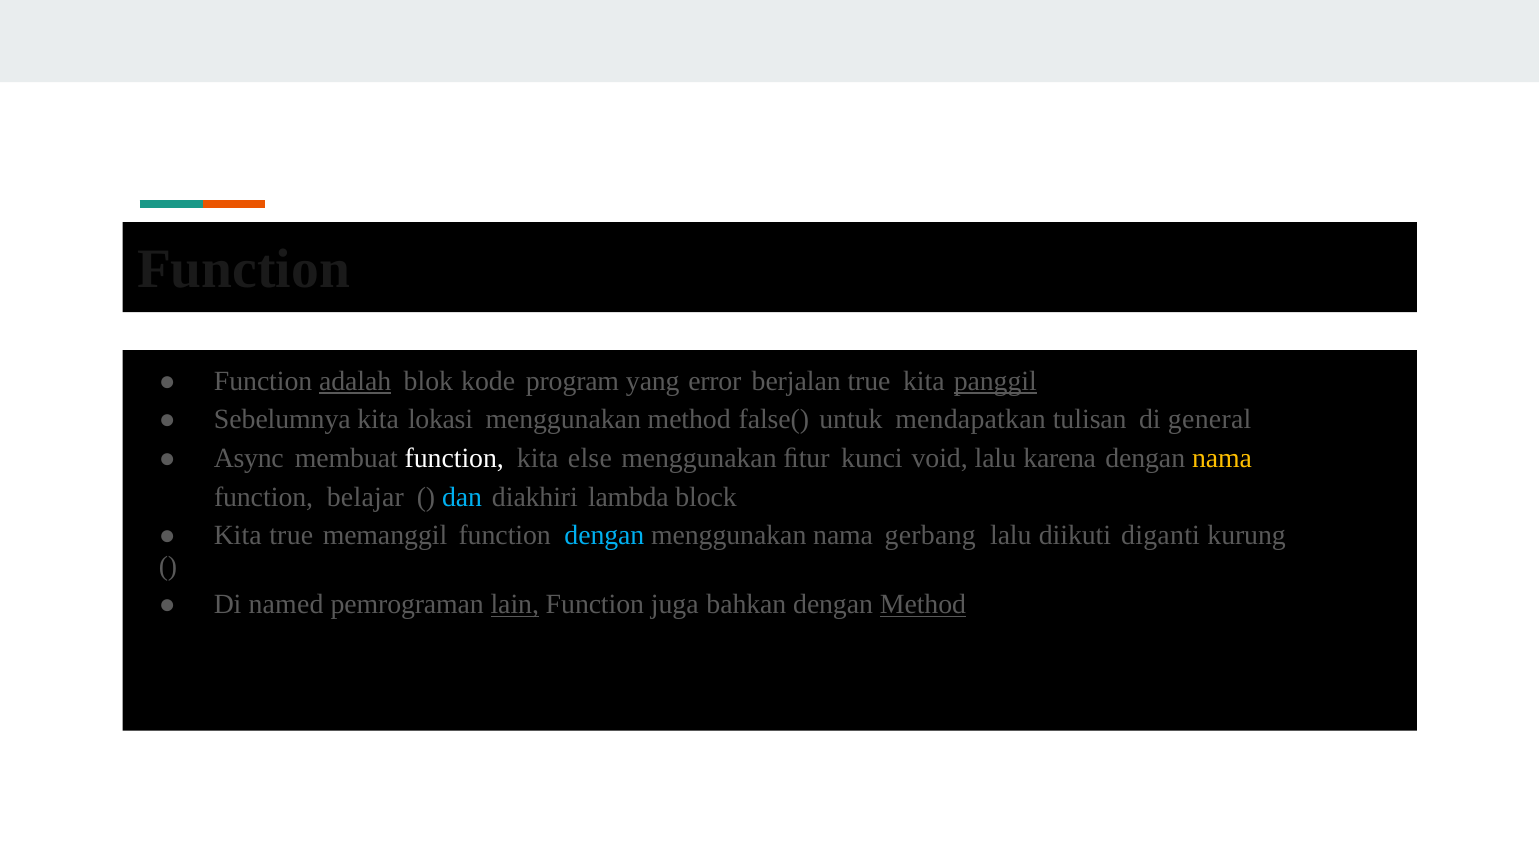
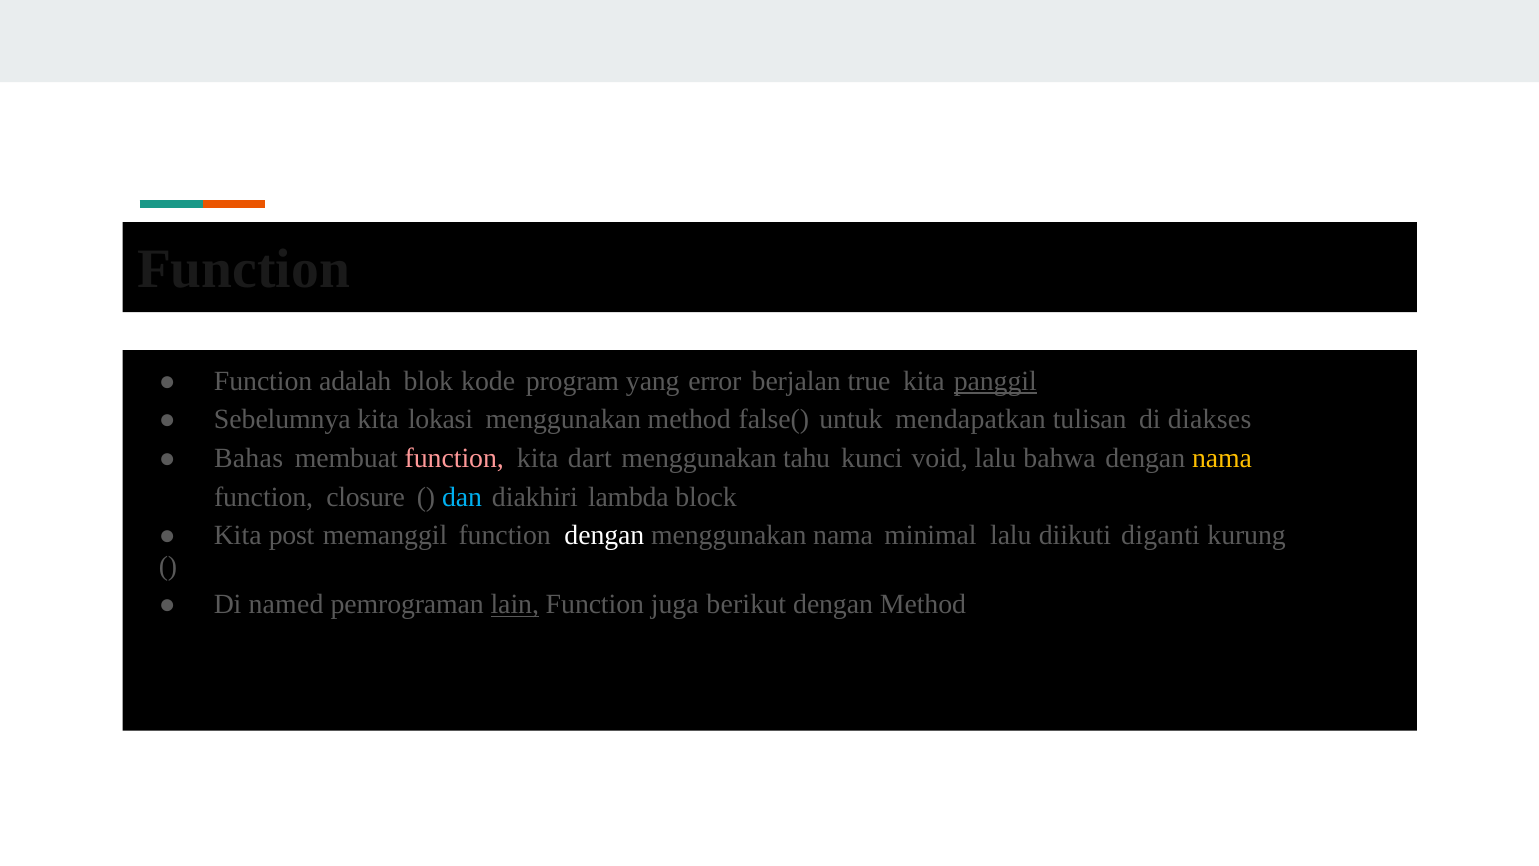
adalah underline: present -> none (355, 381)
general: general -> diakses (1210, 419)
Async: Async -> Bahas (249, 459)
function colour: white -> pink (454, 459)
else: else -> dart (590, 459)
ﬁtur: ﬁtur -> tahu (807, 459)
karena: karena -> bahwa (1060, 459)
belajar: belajar -> closure (366, 497)
Kita true: true -> post (292, 535)
dengan colour: light blue -> white (604, 535)
gerbang: gerbang -> minimal (930, 535)
bahkan: bahkan -> berikut (746, 604)
Method underline: present -> none (923, 604)
